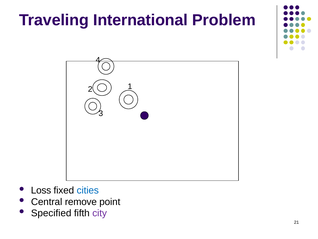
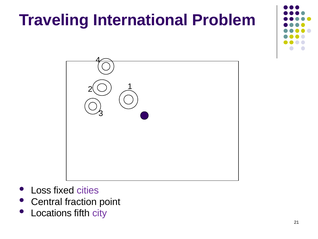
cities colour: blue -> purple (88, 190)
remove: remove -> fraction (81, 201)
Specified: Specified -> Locations (51, 213)
